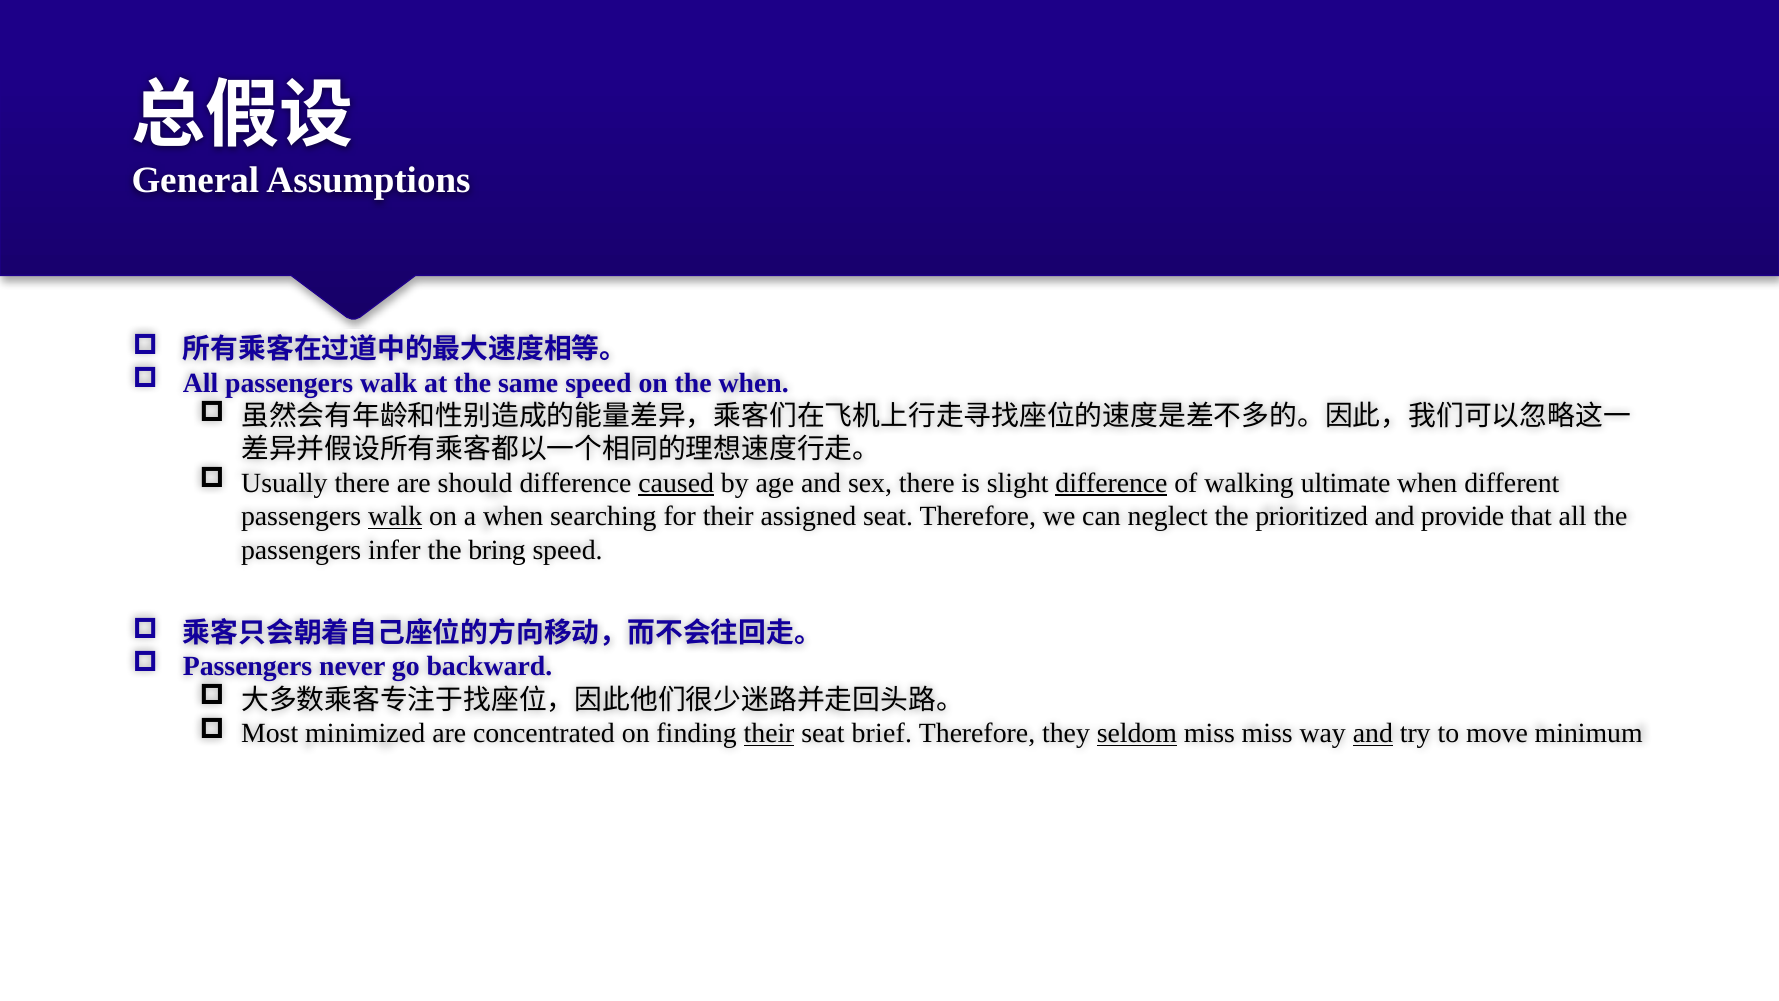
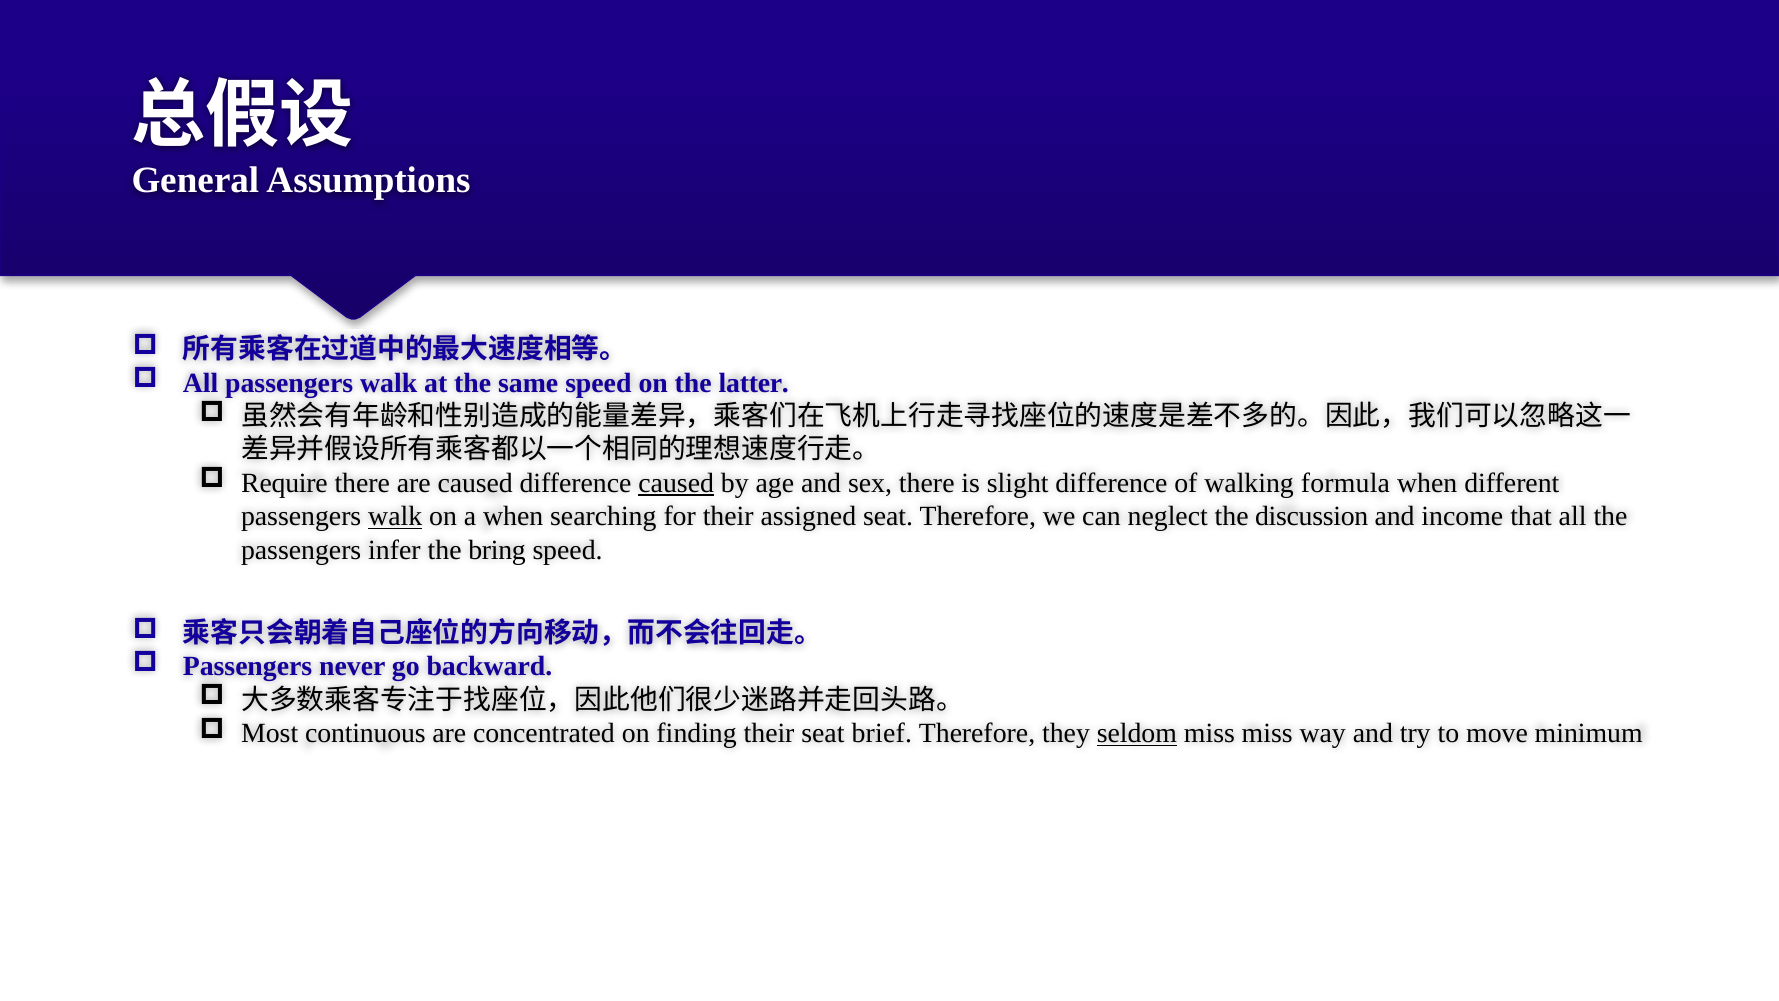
the when: when -> latter (754, 383)
Usually: Usually -> Require (284, 483)
are should: should -> caused (475, 483)
difference underline: present -> none (1111, 483)
ultimate: ultimate -> formula (1345, 483)
prioritized: prioritized -> discussion (1312, 516)
provide: provide -> income (1462, 516)
minimized: minimized -> continuous (365, 733)
their underline: present -> none (769, 733)
and underline: present -> none (1373, 733)
